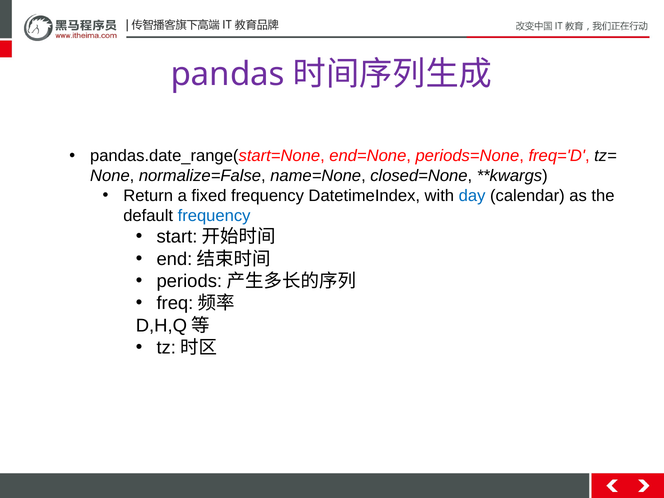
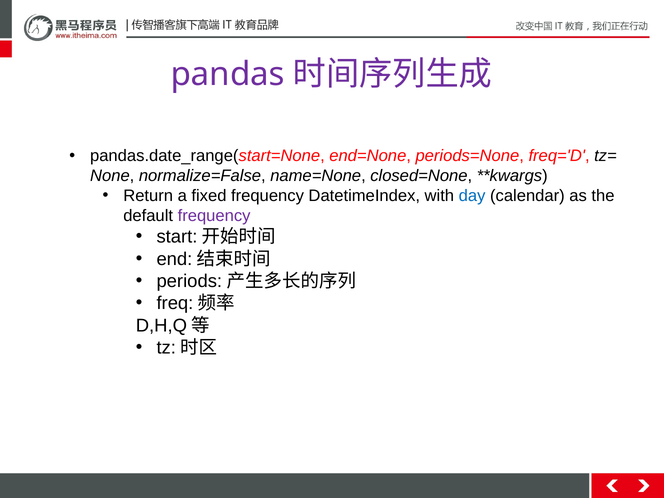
frequency colour: blue -> purple (214, 216)
